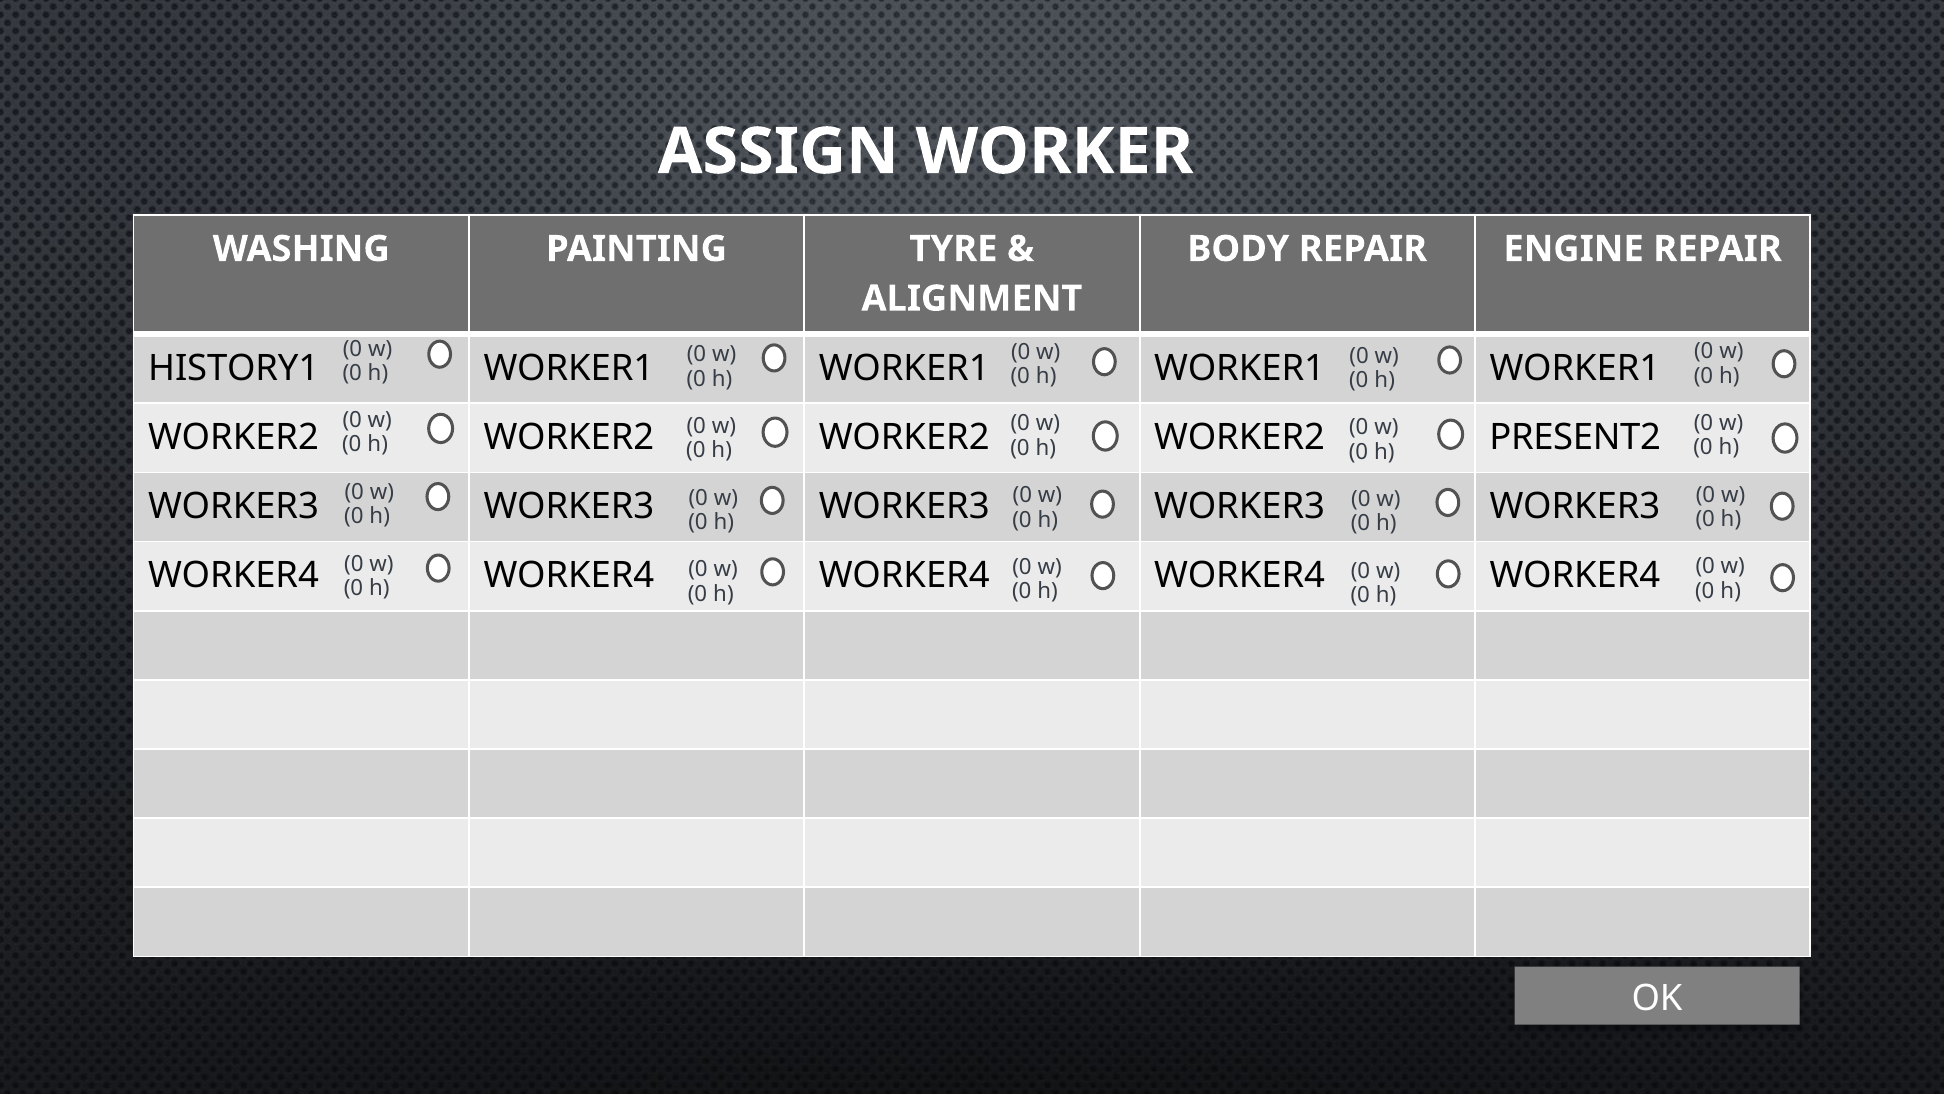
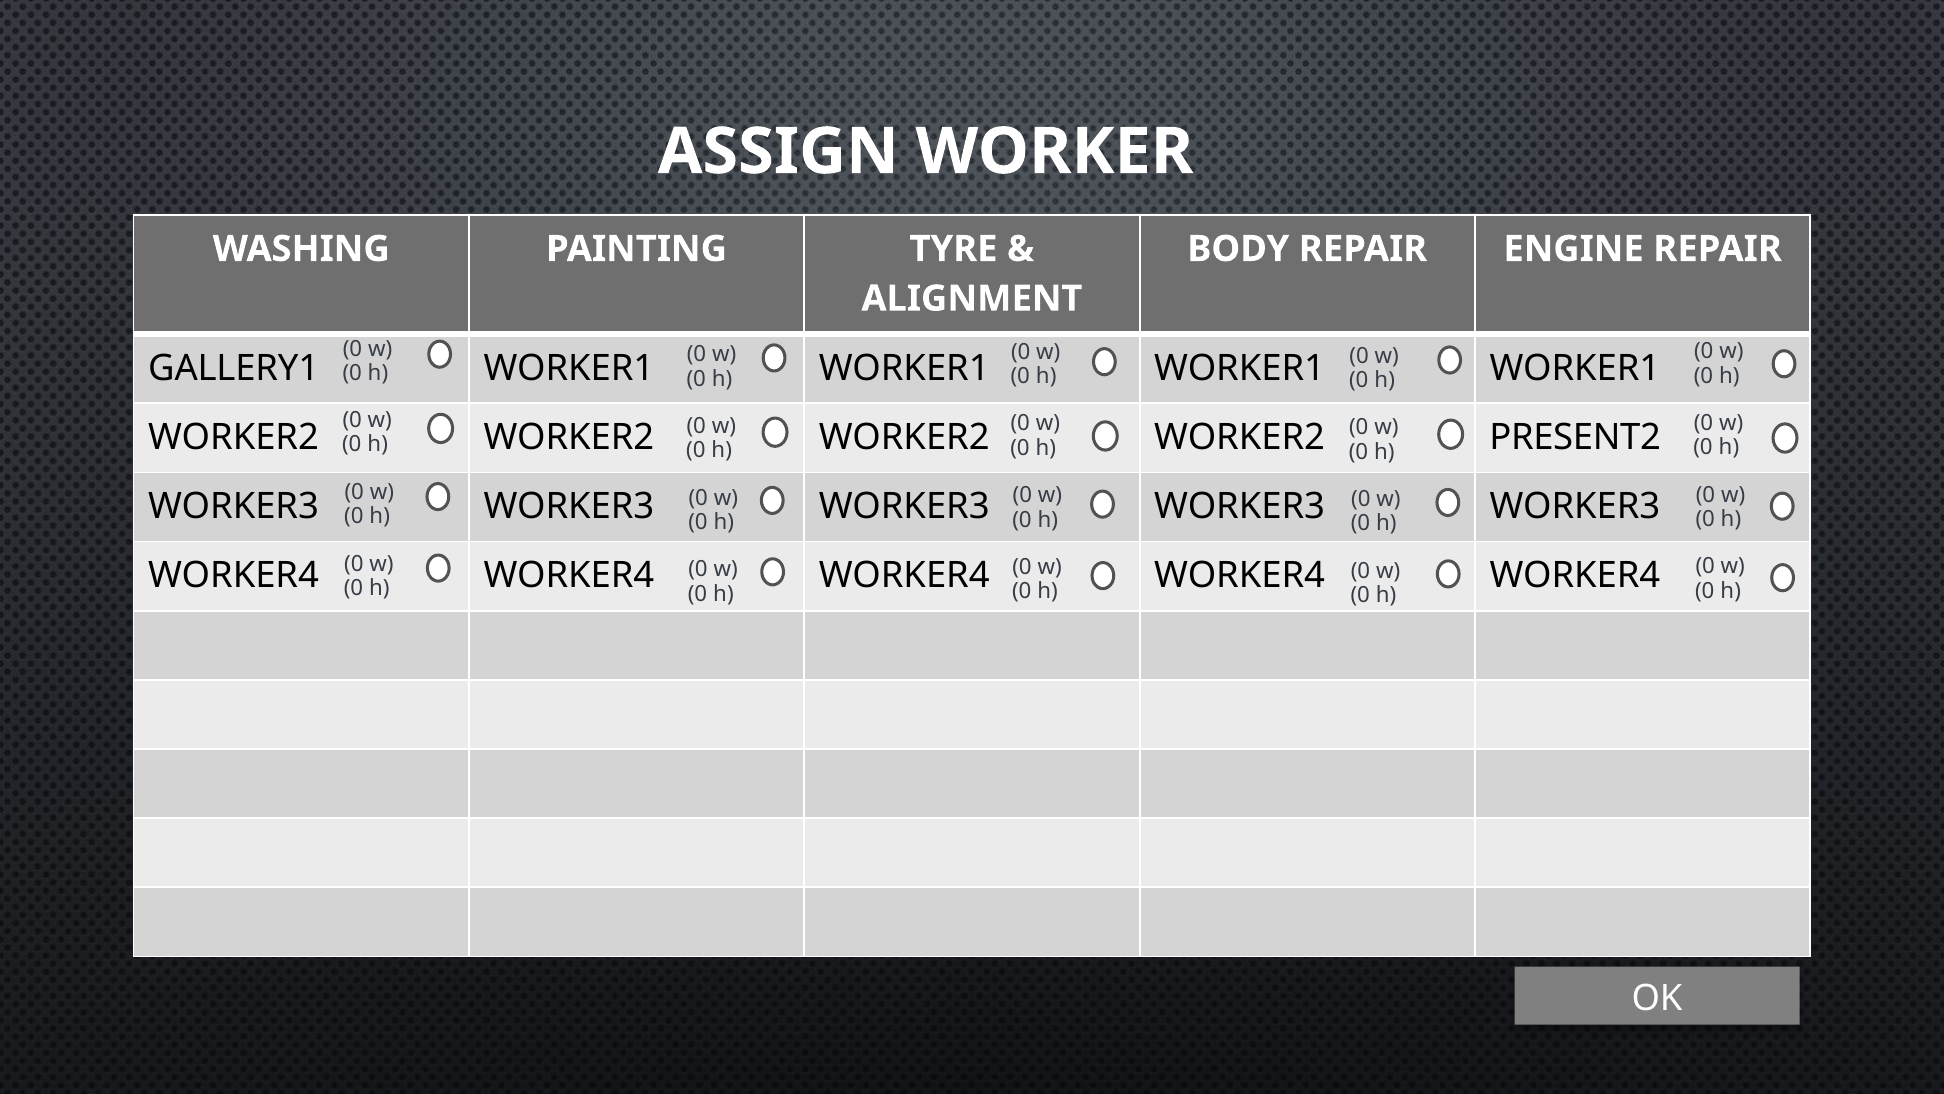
HISTORY1: HISTORY1 -> GALLERY1 (234, 368)
